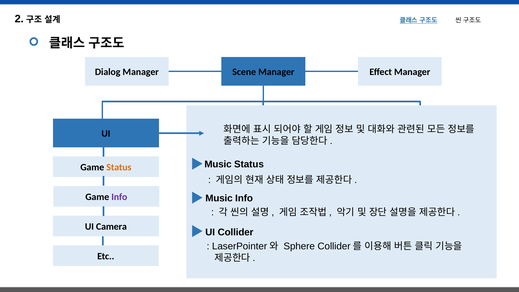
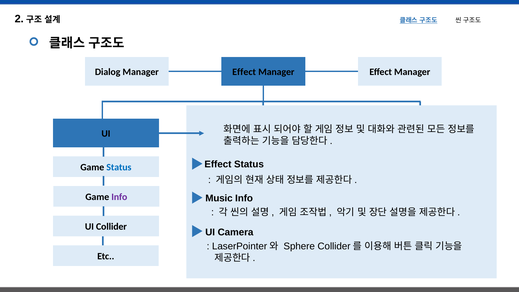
Scene: Scene -> Effect (244, 72)
Music: Music -> Effect (218, 164)
Status colour: orange -> blue (119, 167)
Camera: Camera -> Collider (111, 227)
Collider: Collider -> Camera (236, 232)
